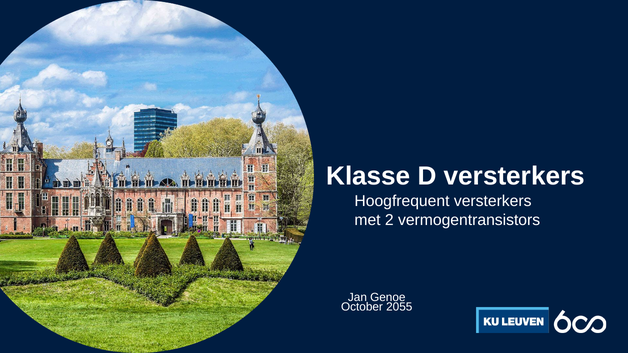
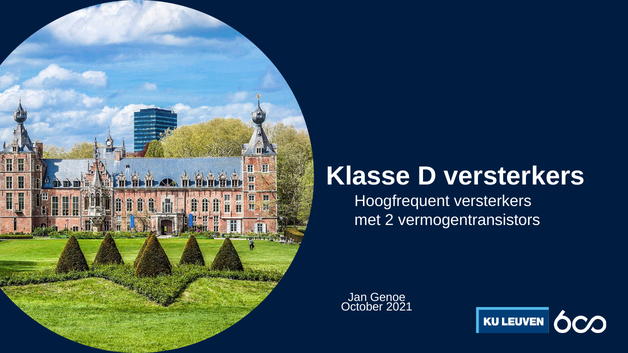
2055: 2055 -> 2021 (399, 307)
